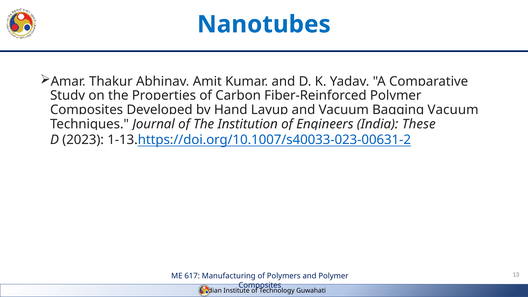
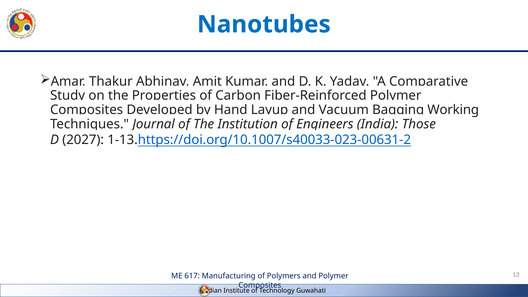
Vacuum: Vacuum -> Working (453, 110)
These: These -> Those (419, 124)
2023: 2023 -> 2027 (83, 140)
